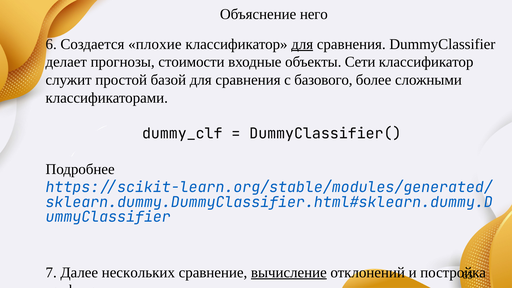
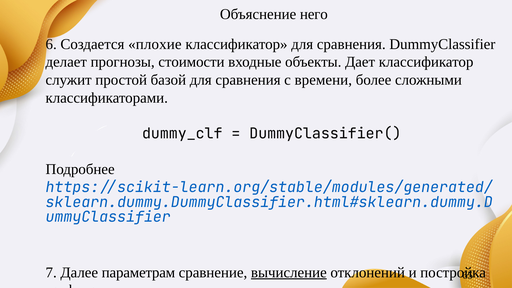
для underline: present -> none (302, 44)
Сети: Сети -> Дает (360, 62)
базового: базового -> времени (323, 80)
нескольких: нескольких -> параметрам (138, 272)
